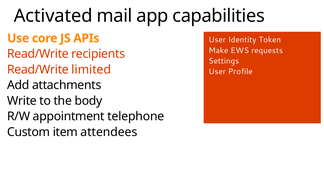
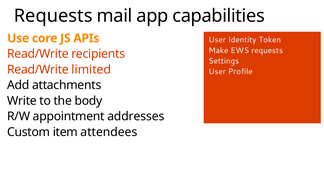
Activated: Activated -> Requests (53, 16)
telephone: telephone -> addresses (136, 116)
